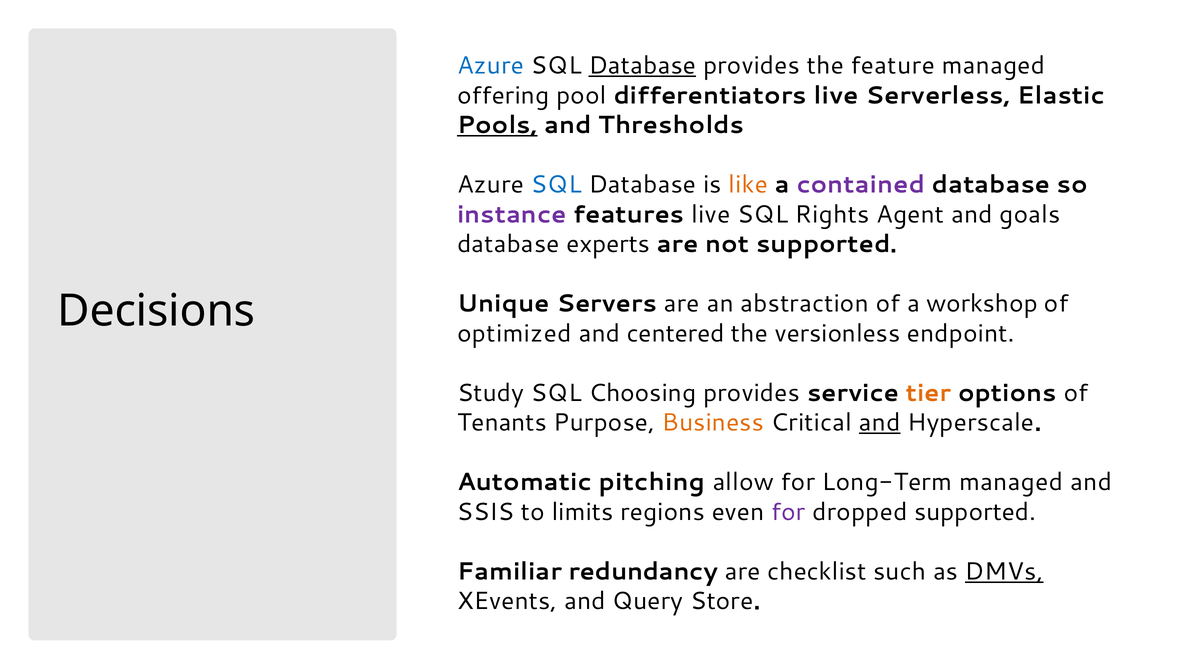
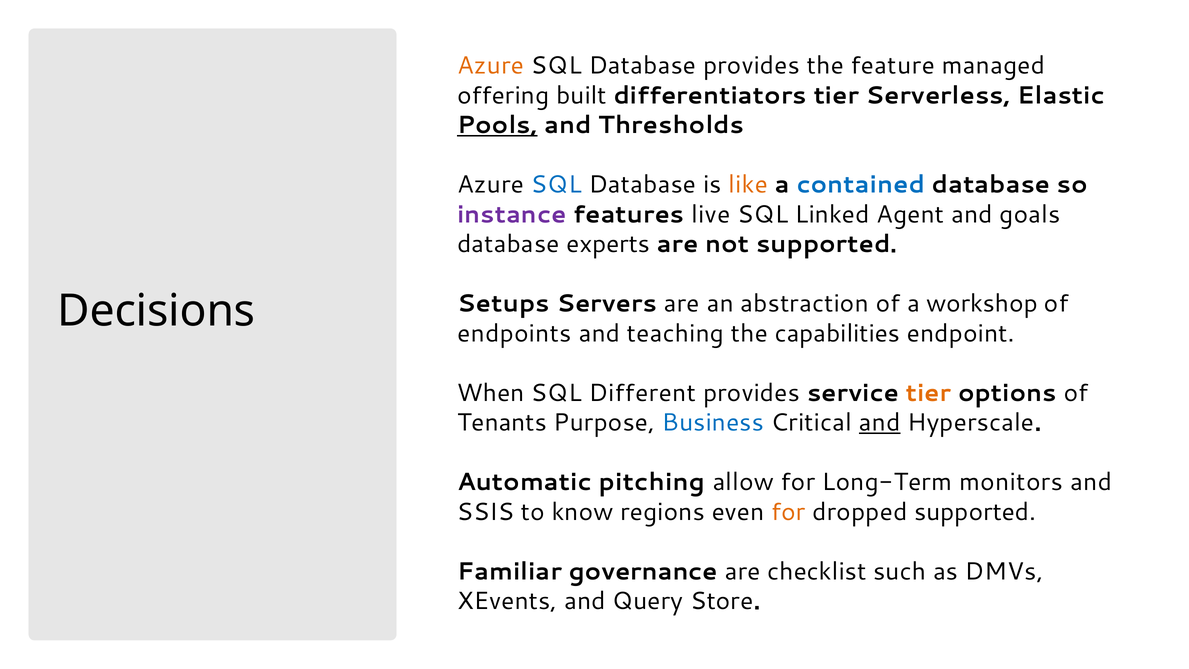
Azure colour: blue -> orange (491, 66)
Database underline: present -> none (642, 66)
pool: pool -> built (582, 96)
differentiators live: live -> tier (836, 96)
contained colour: purple -> blue (861, 185)
Rights: Rights -> Linked (832, 214)
Unique: Unique -> Setups (503, 304)
optimized: optimized -> endpoints (514, 333)
centered: centered -> teaching (675, 333)
versionless: versionless -> capabilities (837, 333)
Study: Study -> When (491, 393)
Choosing: Choosing -> Different (642, 393)
Business colour: orange -> blue (713, 423)
Long-Term managed: managed -> monitors (1011, 482)
limits: limits -> know (583, 512)
for colour: purple -> orange (788, 512)
redundancy: redundancy -> governance (643, 571)
DMVs underline: present -> none (1004, 571)
